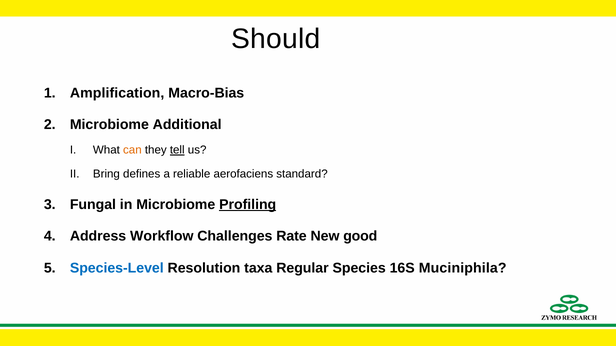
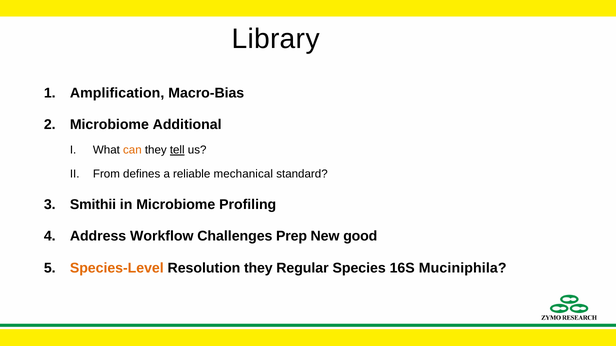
Should: Should -> Library (276, 39)
Bring: Bring -> From (106, 174)
aerofaciens: aerofaciens -> mechanical (243, 174)
Fungal: Fungal -> Smithii (93, 205)
Profiling underline: present -> none (248, 205)
Rate: Rate -> Prep (292, 237)
Species-Level colour: blue -> orange (117, 268)
Resolution taxa: taxa -> they (258, 268)
